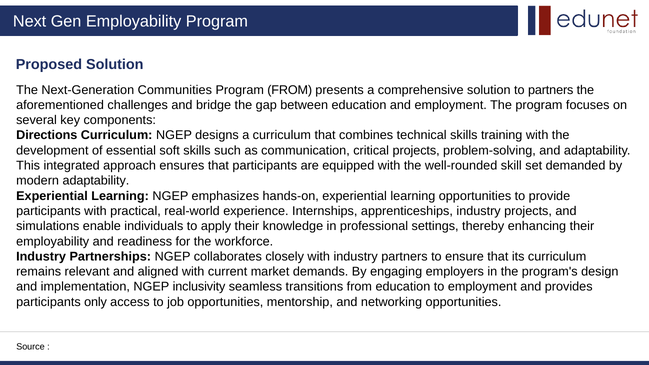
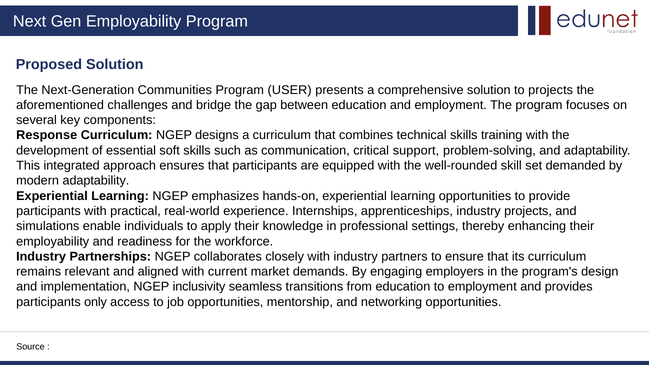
Program FROM: FROM -> USER (290, 90)
to partners: partners -> projects (551, 90)
Directions: Directions -> Response (47, 135)
critical projects: projects -> support (416, 150)
